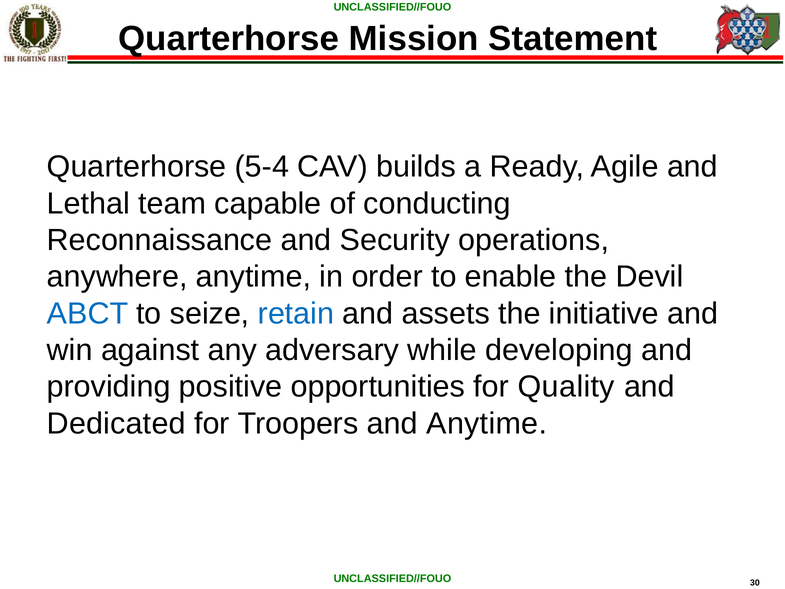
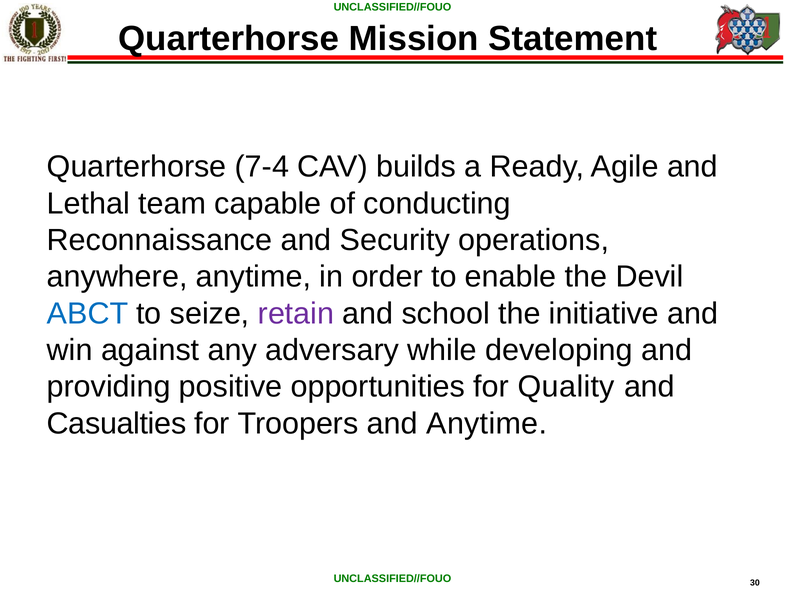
5-4: 5-4 -> 7-4 (262, 167)
retain colour: blue -> purple (296, 313)
assets: assets -> school (446, 313)
Dedicated: Dedicated -> Casualties (117, 423)
